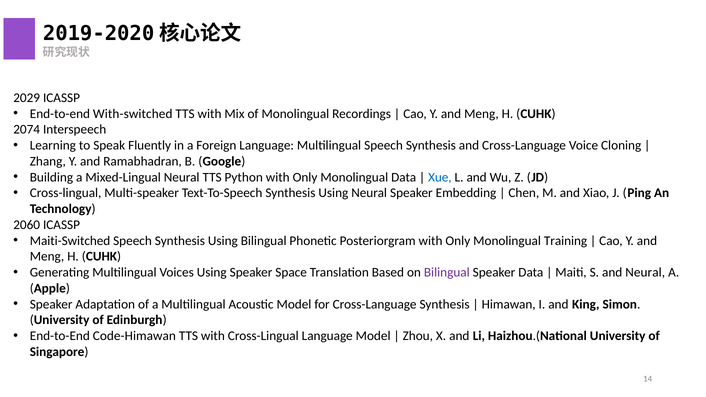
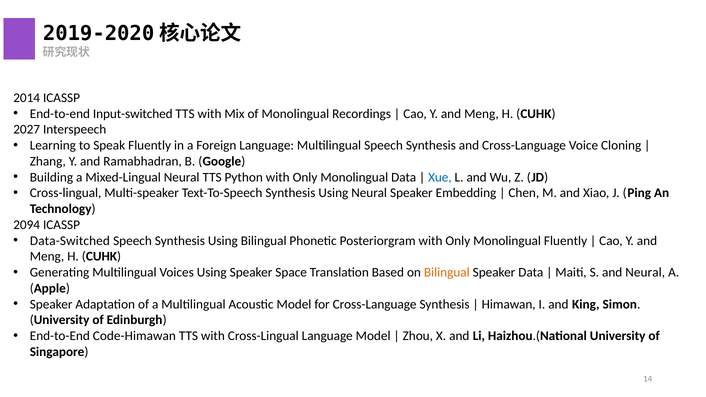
2029: 2029 -> 2014 (27, 98)
With-switched: With-switched -> Input-switched (133, 114)
2074: 2074 -> 2027 (27, 130)
2060: 2060 -> 2094 (27, 225)
Maiti-Switched: Maiti-Switched -> Data-Switched (70, 241)
Monolingual Training: Training -> Fluently (566, 241)
Bilingual colour: purple -> orange (447, 273)
